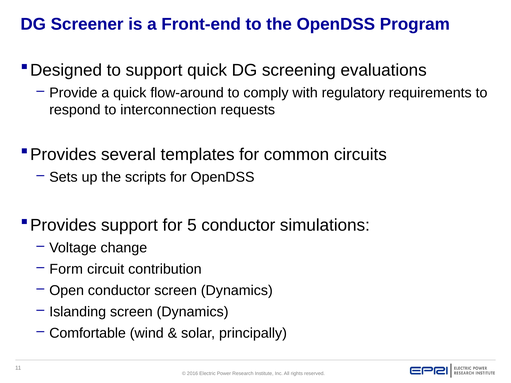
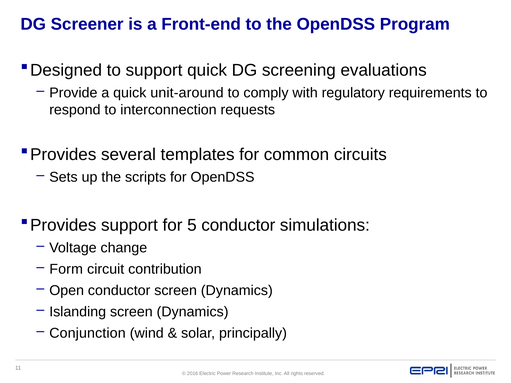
flow-around: flow-around -> unit-around (187, 93)
Comfortable: Comfortable -> Conjunction (87, 333)
